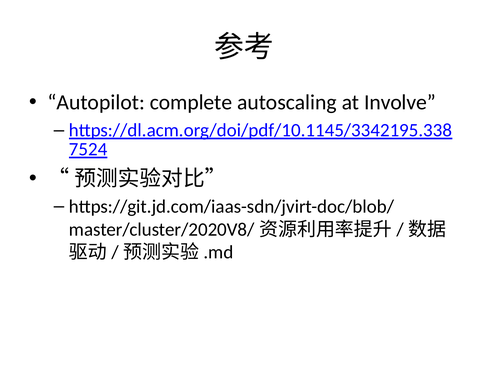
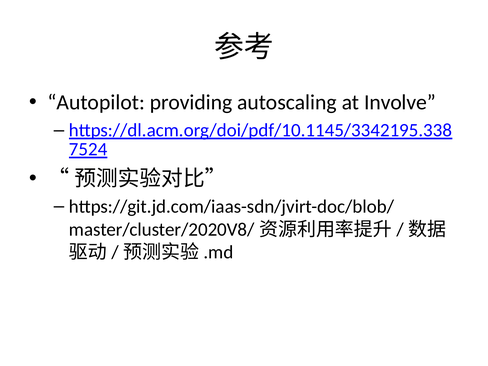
complete: complete -> providing (191, 102)
